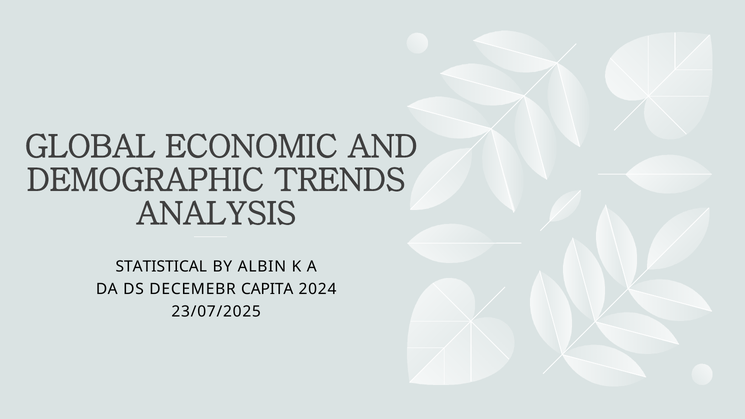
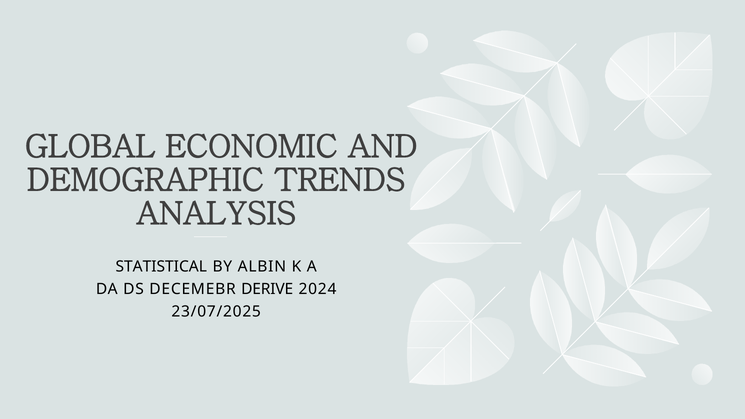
CAPITA: CAPITA -> DERIVE (267, 289)
